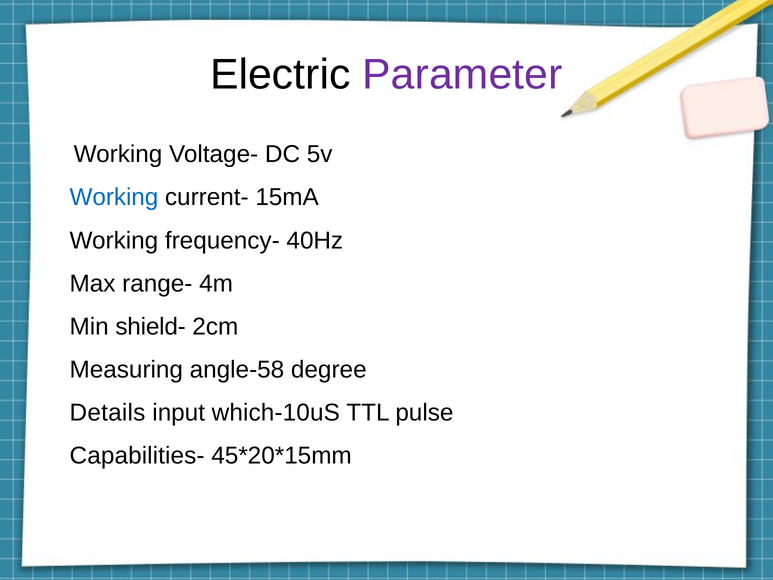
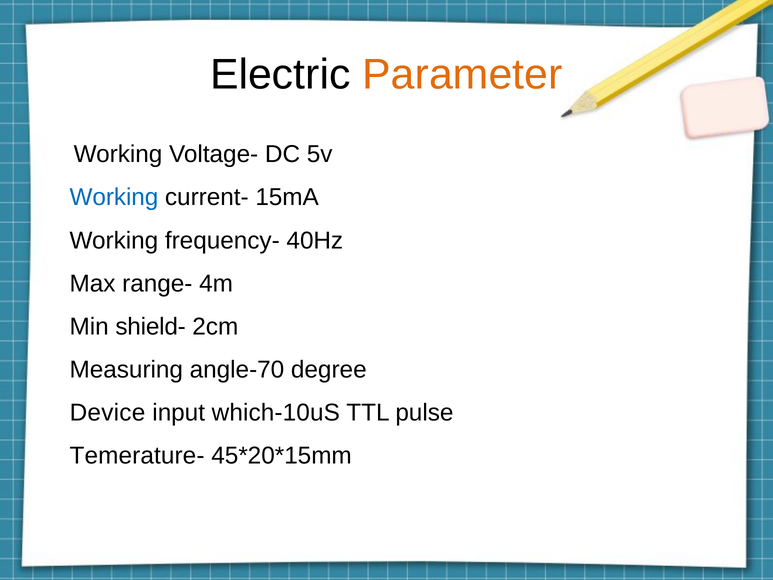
Parameter colour: purple -> orange (462, 75)
angle-58: angle-58 -> angle-70 (237, 369)
Details: Details -> Device (107, 412)
Capabilities-: Capabilities- -> Temerature- (137, 455)
